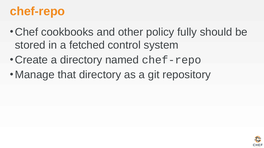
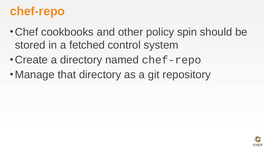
fully: fully -> spin (187, 32)
